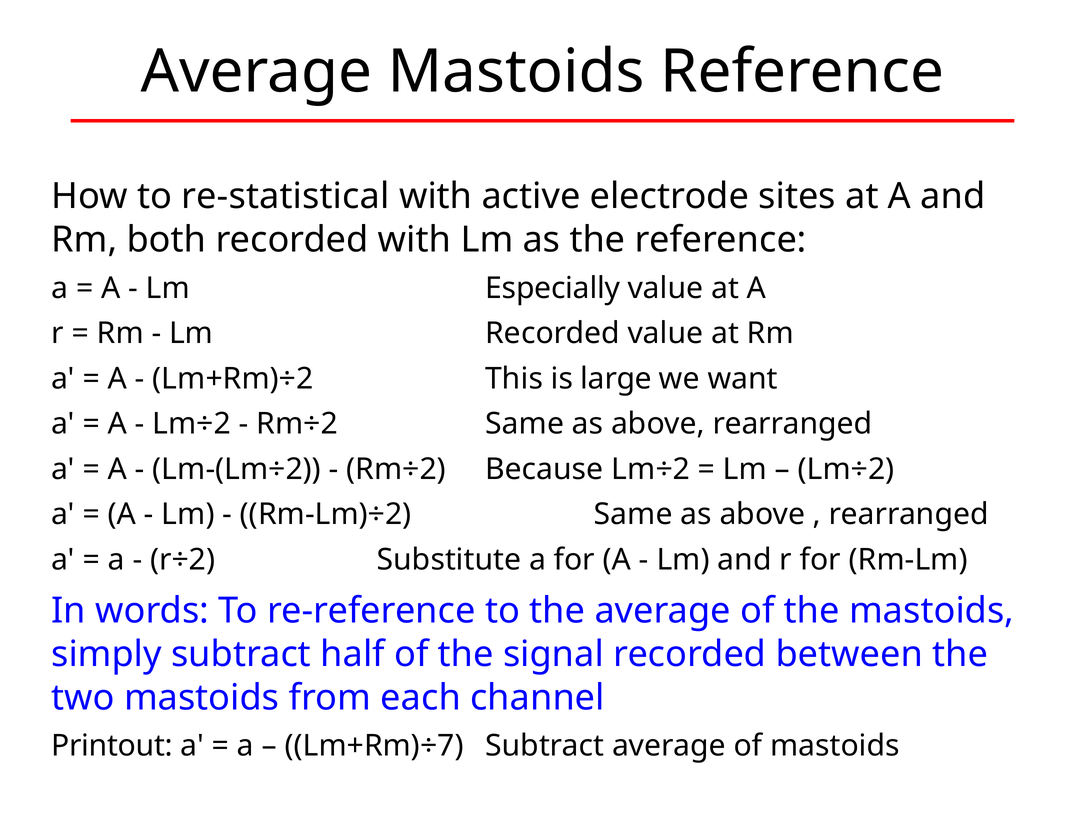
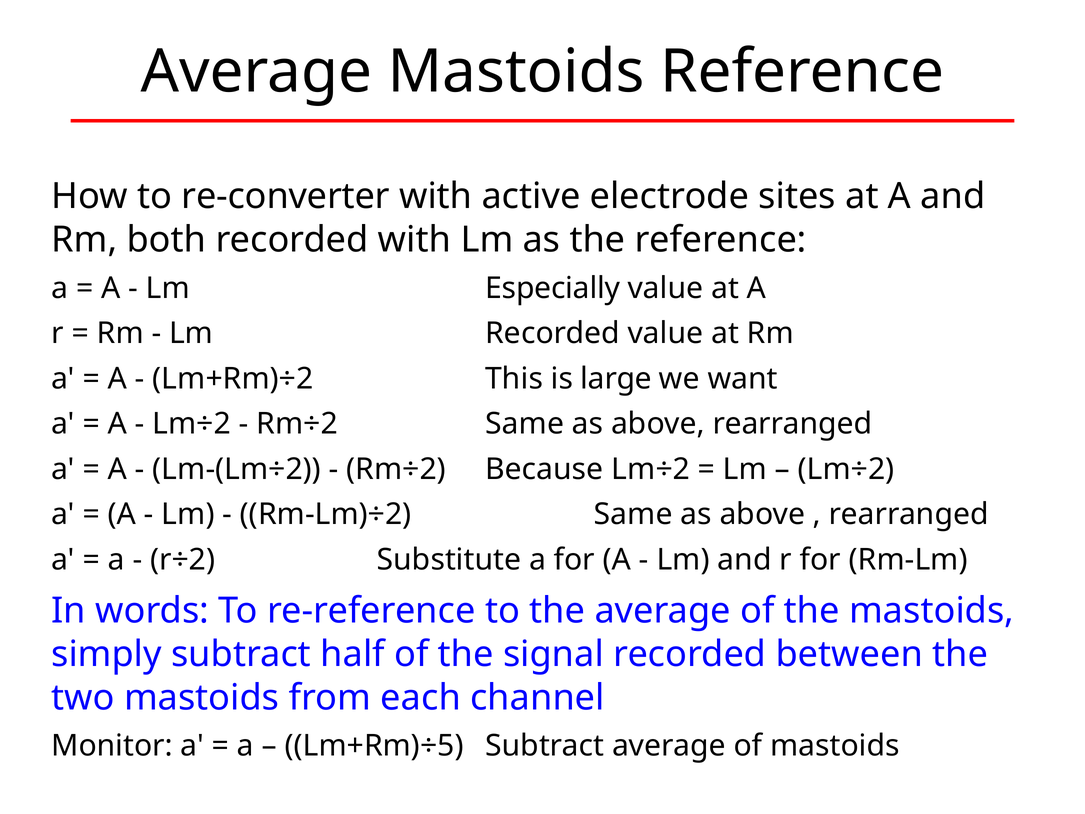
re-statistical: re-statistical -> re-converter (286, 196)
Printout: Printout -> Monitor (112, 746)
Lm+Rm)÷7: Lm+Rm)÷7 -> Lm+Rm)÷5 (374, 746)
